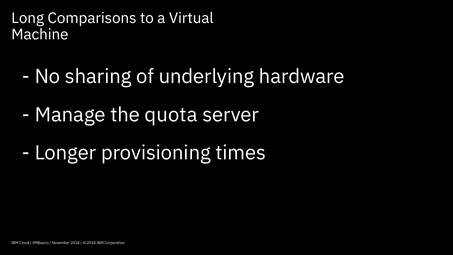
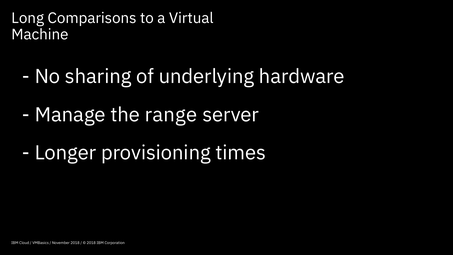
quota: quota -> range (171, 115)
